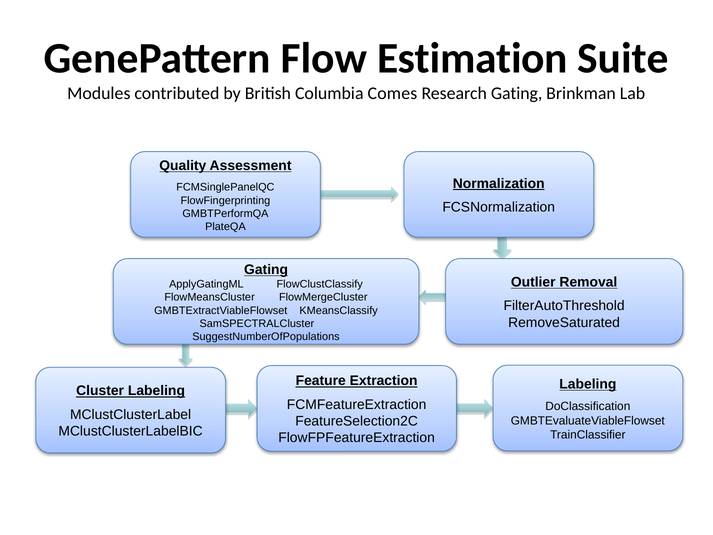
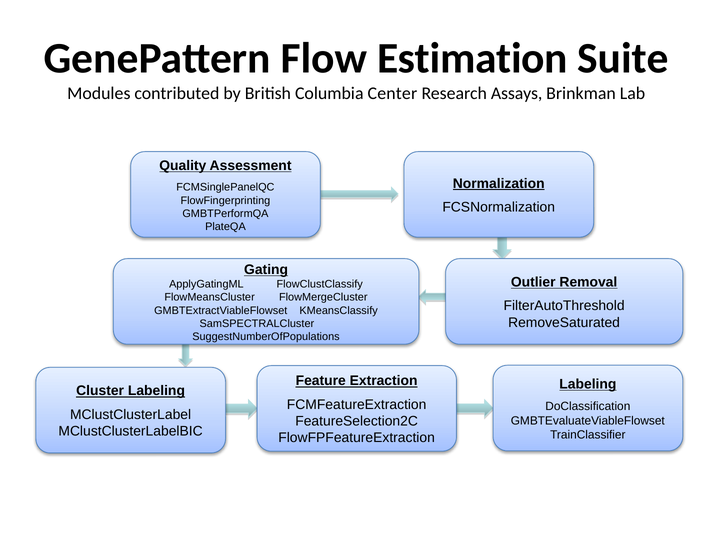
Comes: Comes -> Center (392, 93)
Research Gating: Gating -> Assays (517, 93)
